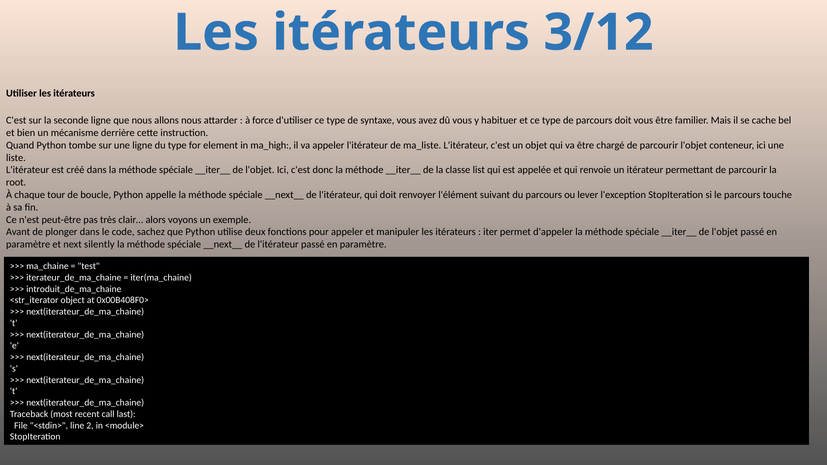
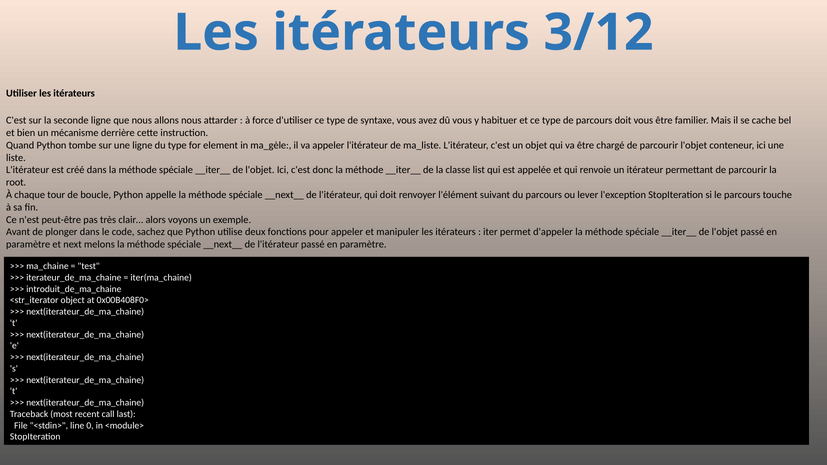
ma_high: ma_high -> ma_gèle (271, 145)
silently: silently -> melons (99, 245)
2: 2 -> 0 (90, 426)
